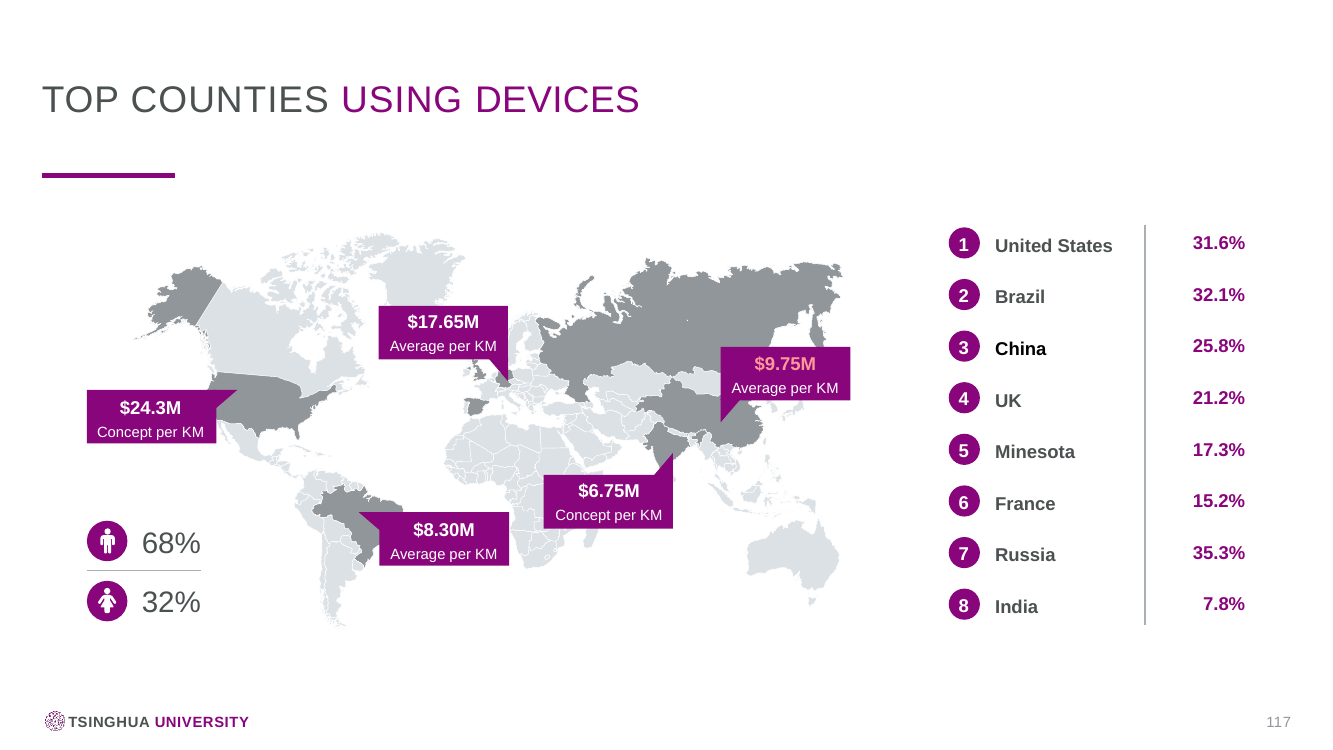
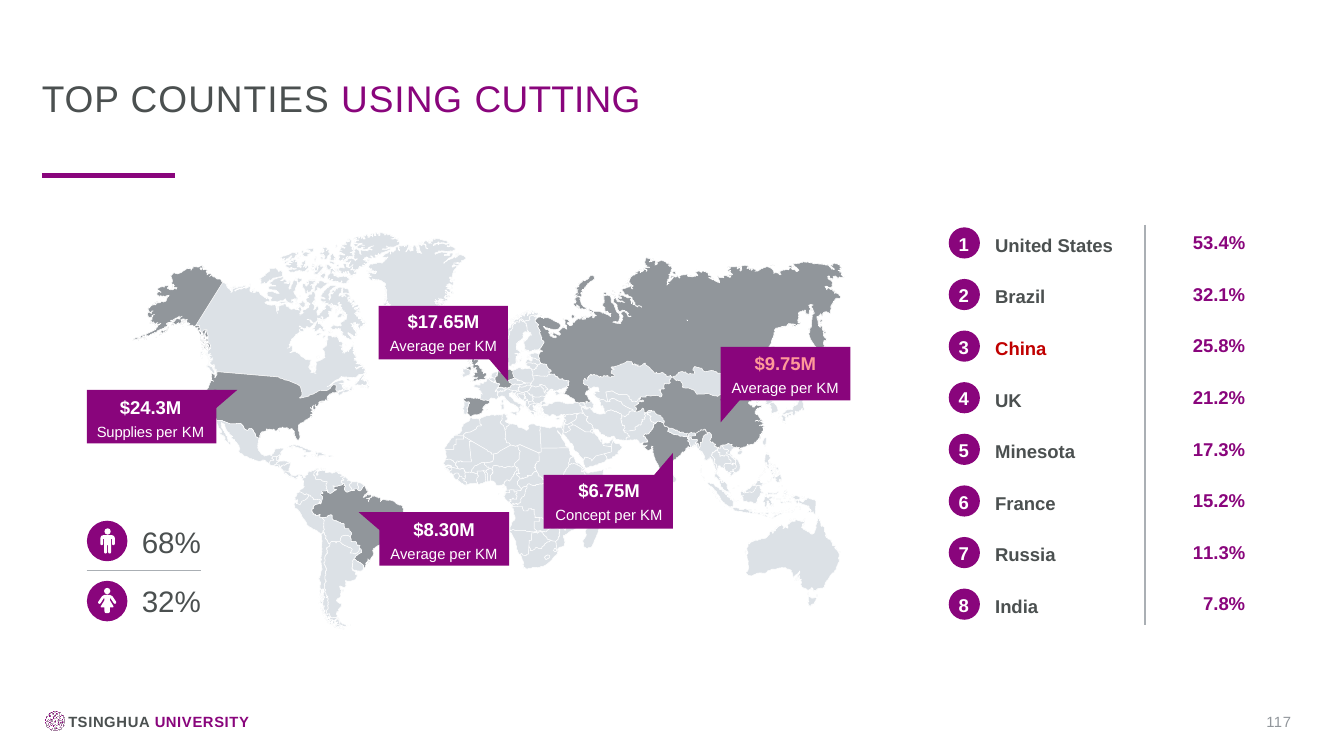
DEVICES: DEVICES -> CUTTING (558, 101)
31.6%: 31.6% -> 53.4% (1219, 243)
China colour: black -> red (1021, 349)
Concept: Concept -> Supplies (125, 433)
35.3%: 35.3% -> 11.3% (1219, 553)
